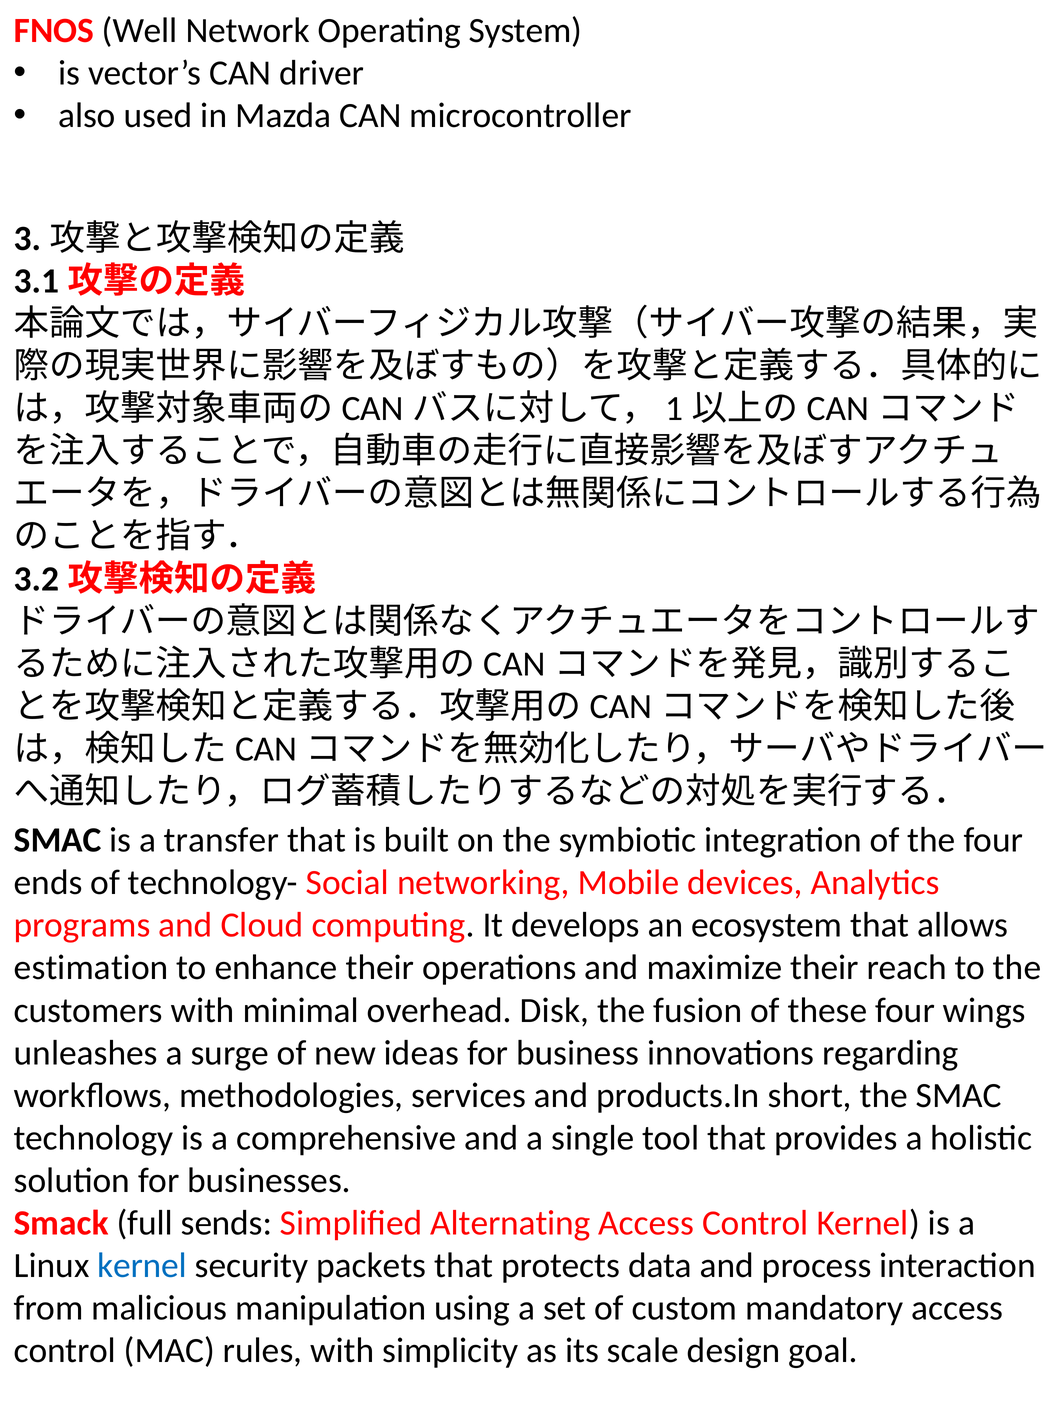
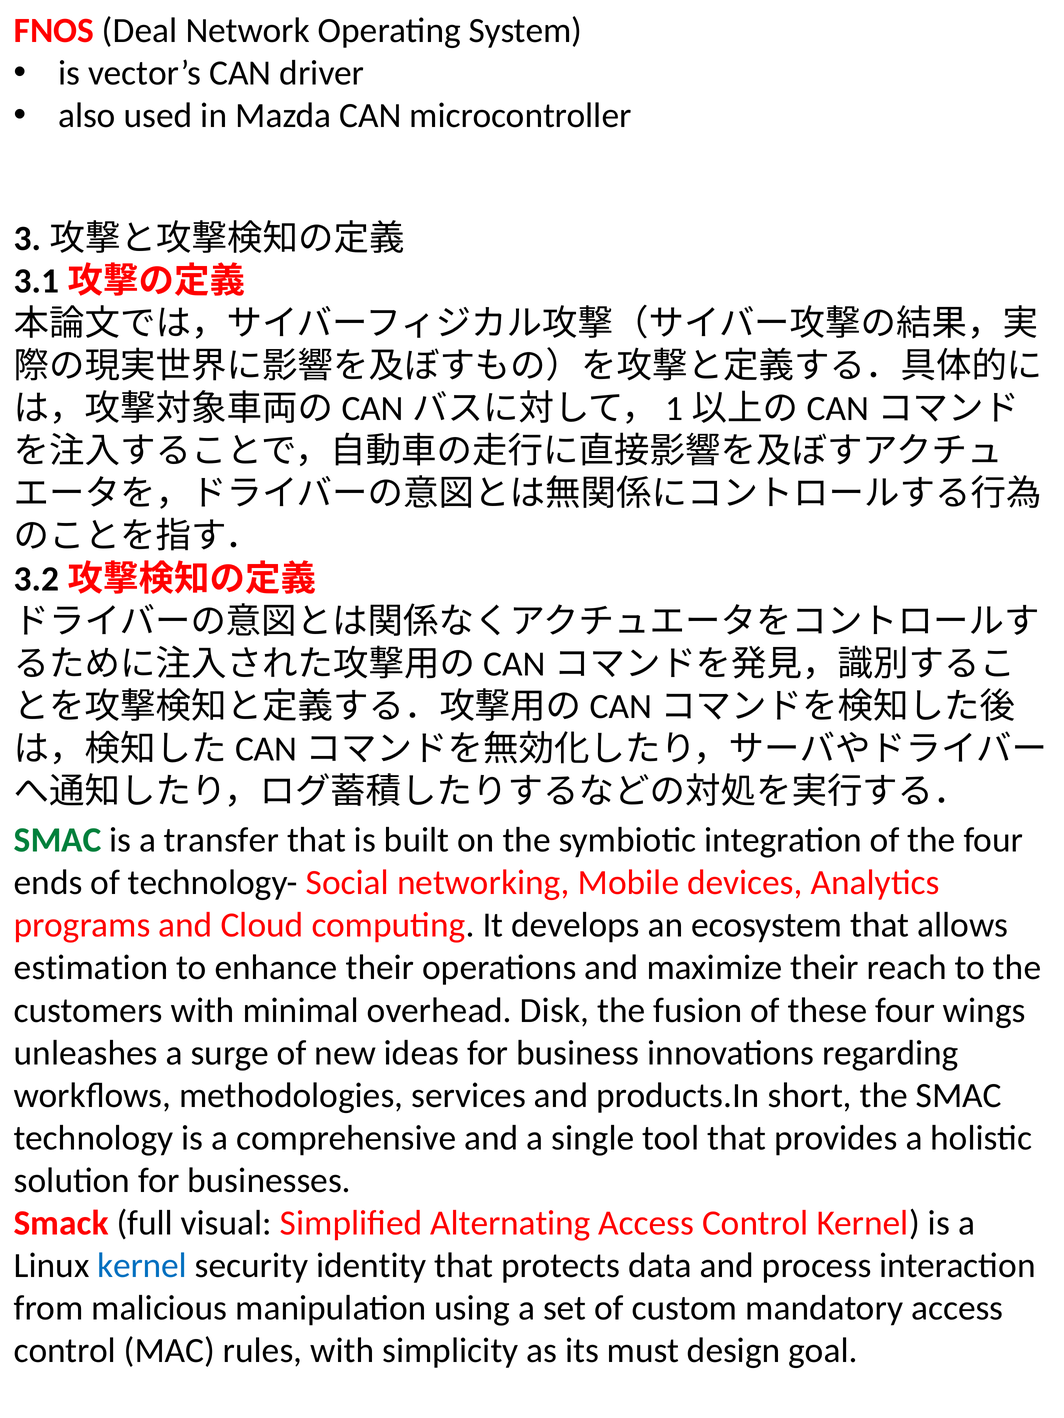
Well: Well -> Deal (140, 31)
SMAC colour: black -> green (58, 841)
sends: sends -> visual (226, 1224)
packets: packets -> identity (371, 1266)
scale: scale -> must (643, 1351)
